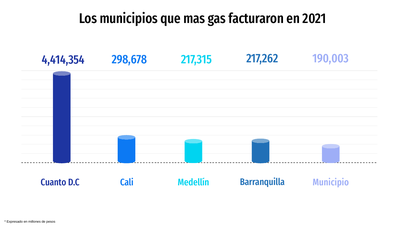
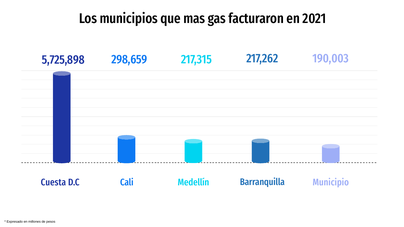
298,678: 298,678 -> 298,659 (129, 60)
4,414,354: 4,414,354 -> 5,725,898 (63, 60)
Cuanto: Cuanto -> Cuesta (53, 182)
